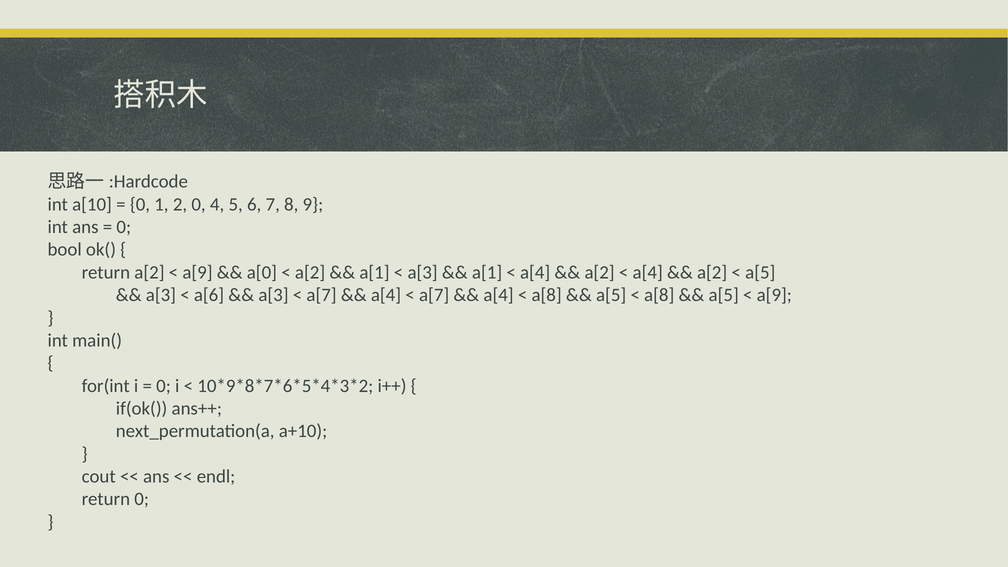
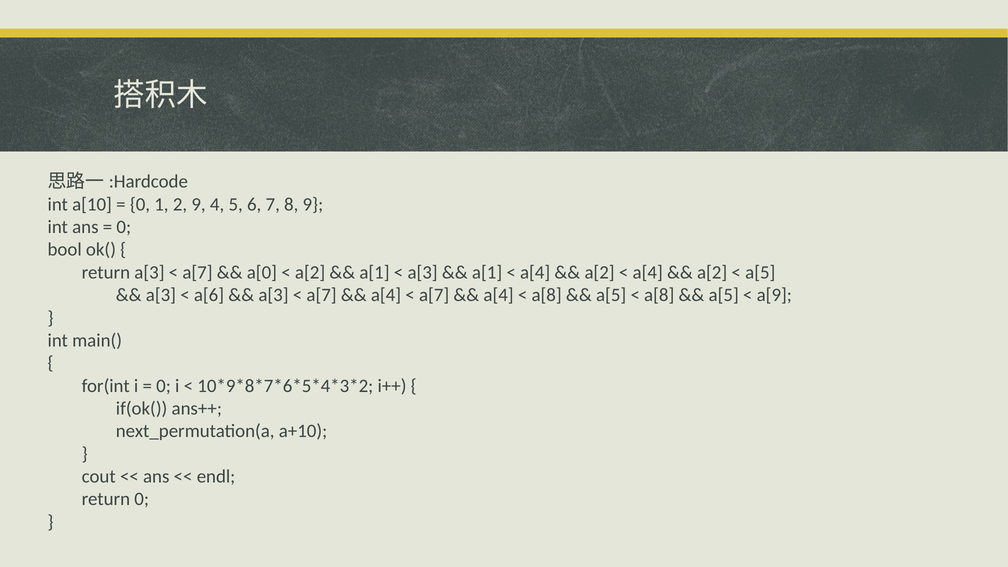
2 0: 0 -> 9 (199, 204)
return a[2: a[2 -> a[3 (149, 272)
a[9: a[9 -> a[7 (198, 272)
